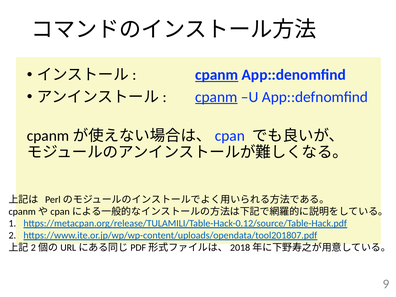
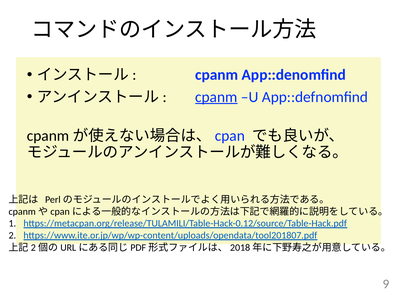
cpanm underline: present -> none (217, 75)
